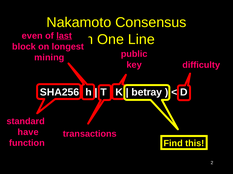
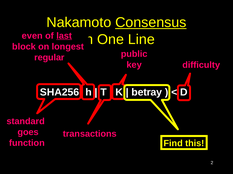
Consensus underline: none -> present (151, 23)
mining: mining -> regular (49, 58)
have: have -> goes (28, 133)
